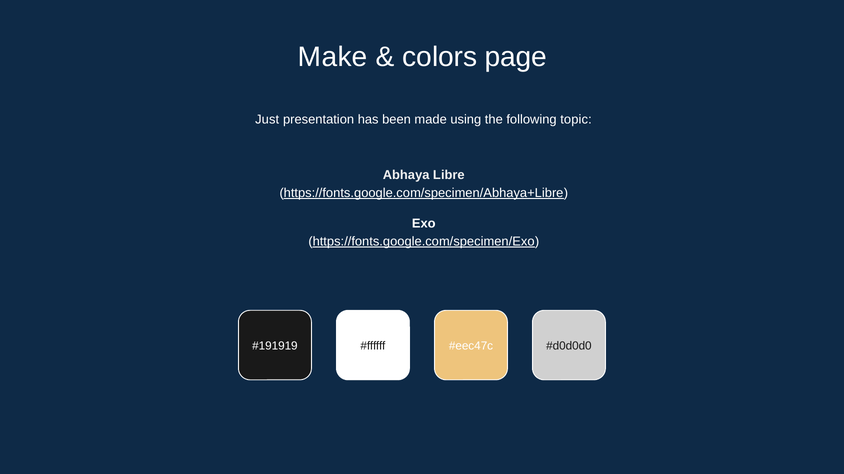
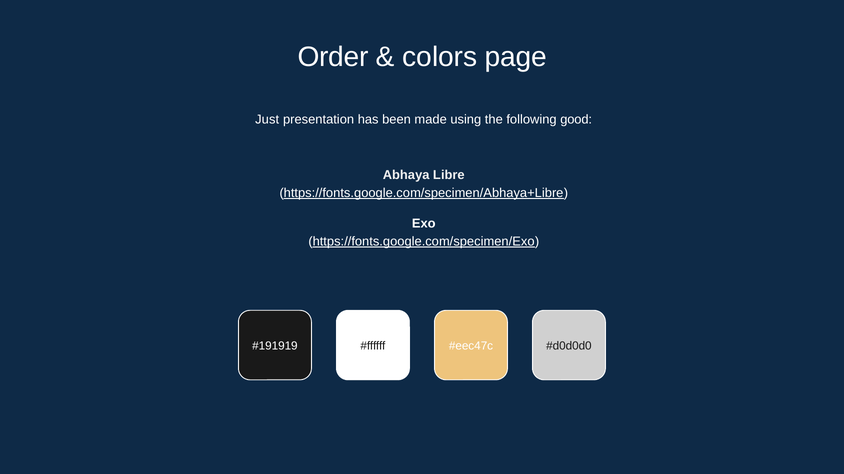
Make: Make -> Order (333, 57)
topic: topic -> good (576, 120)
